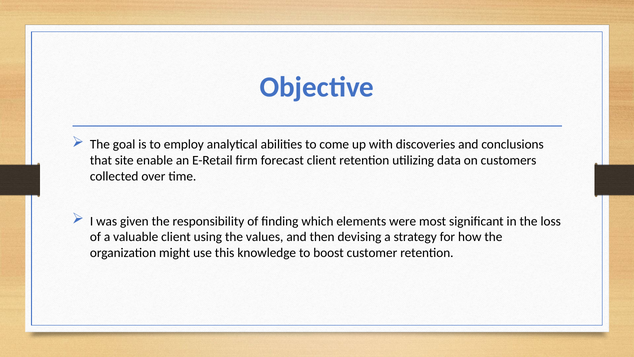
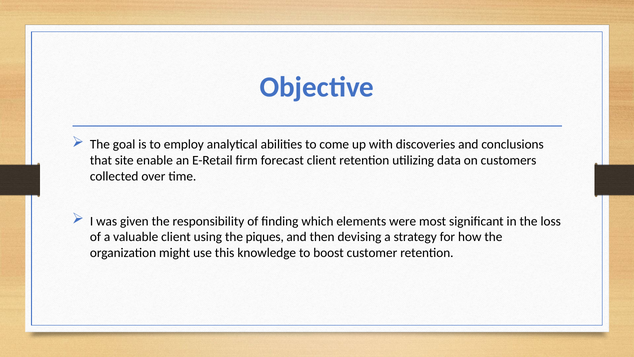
values: values -> piques (265, 237)
